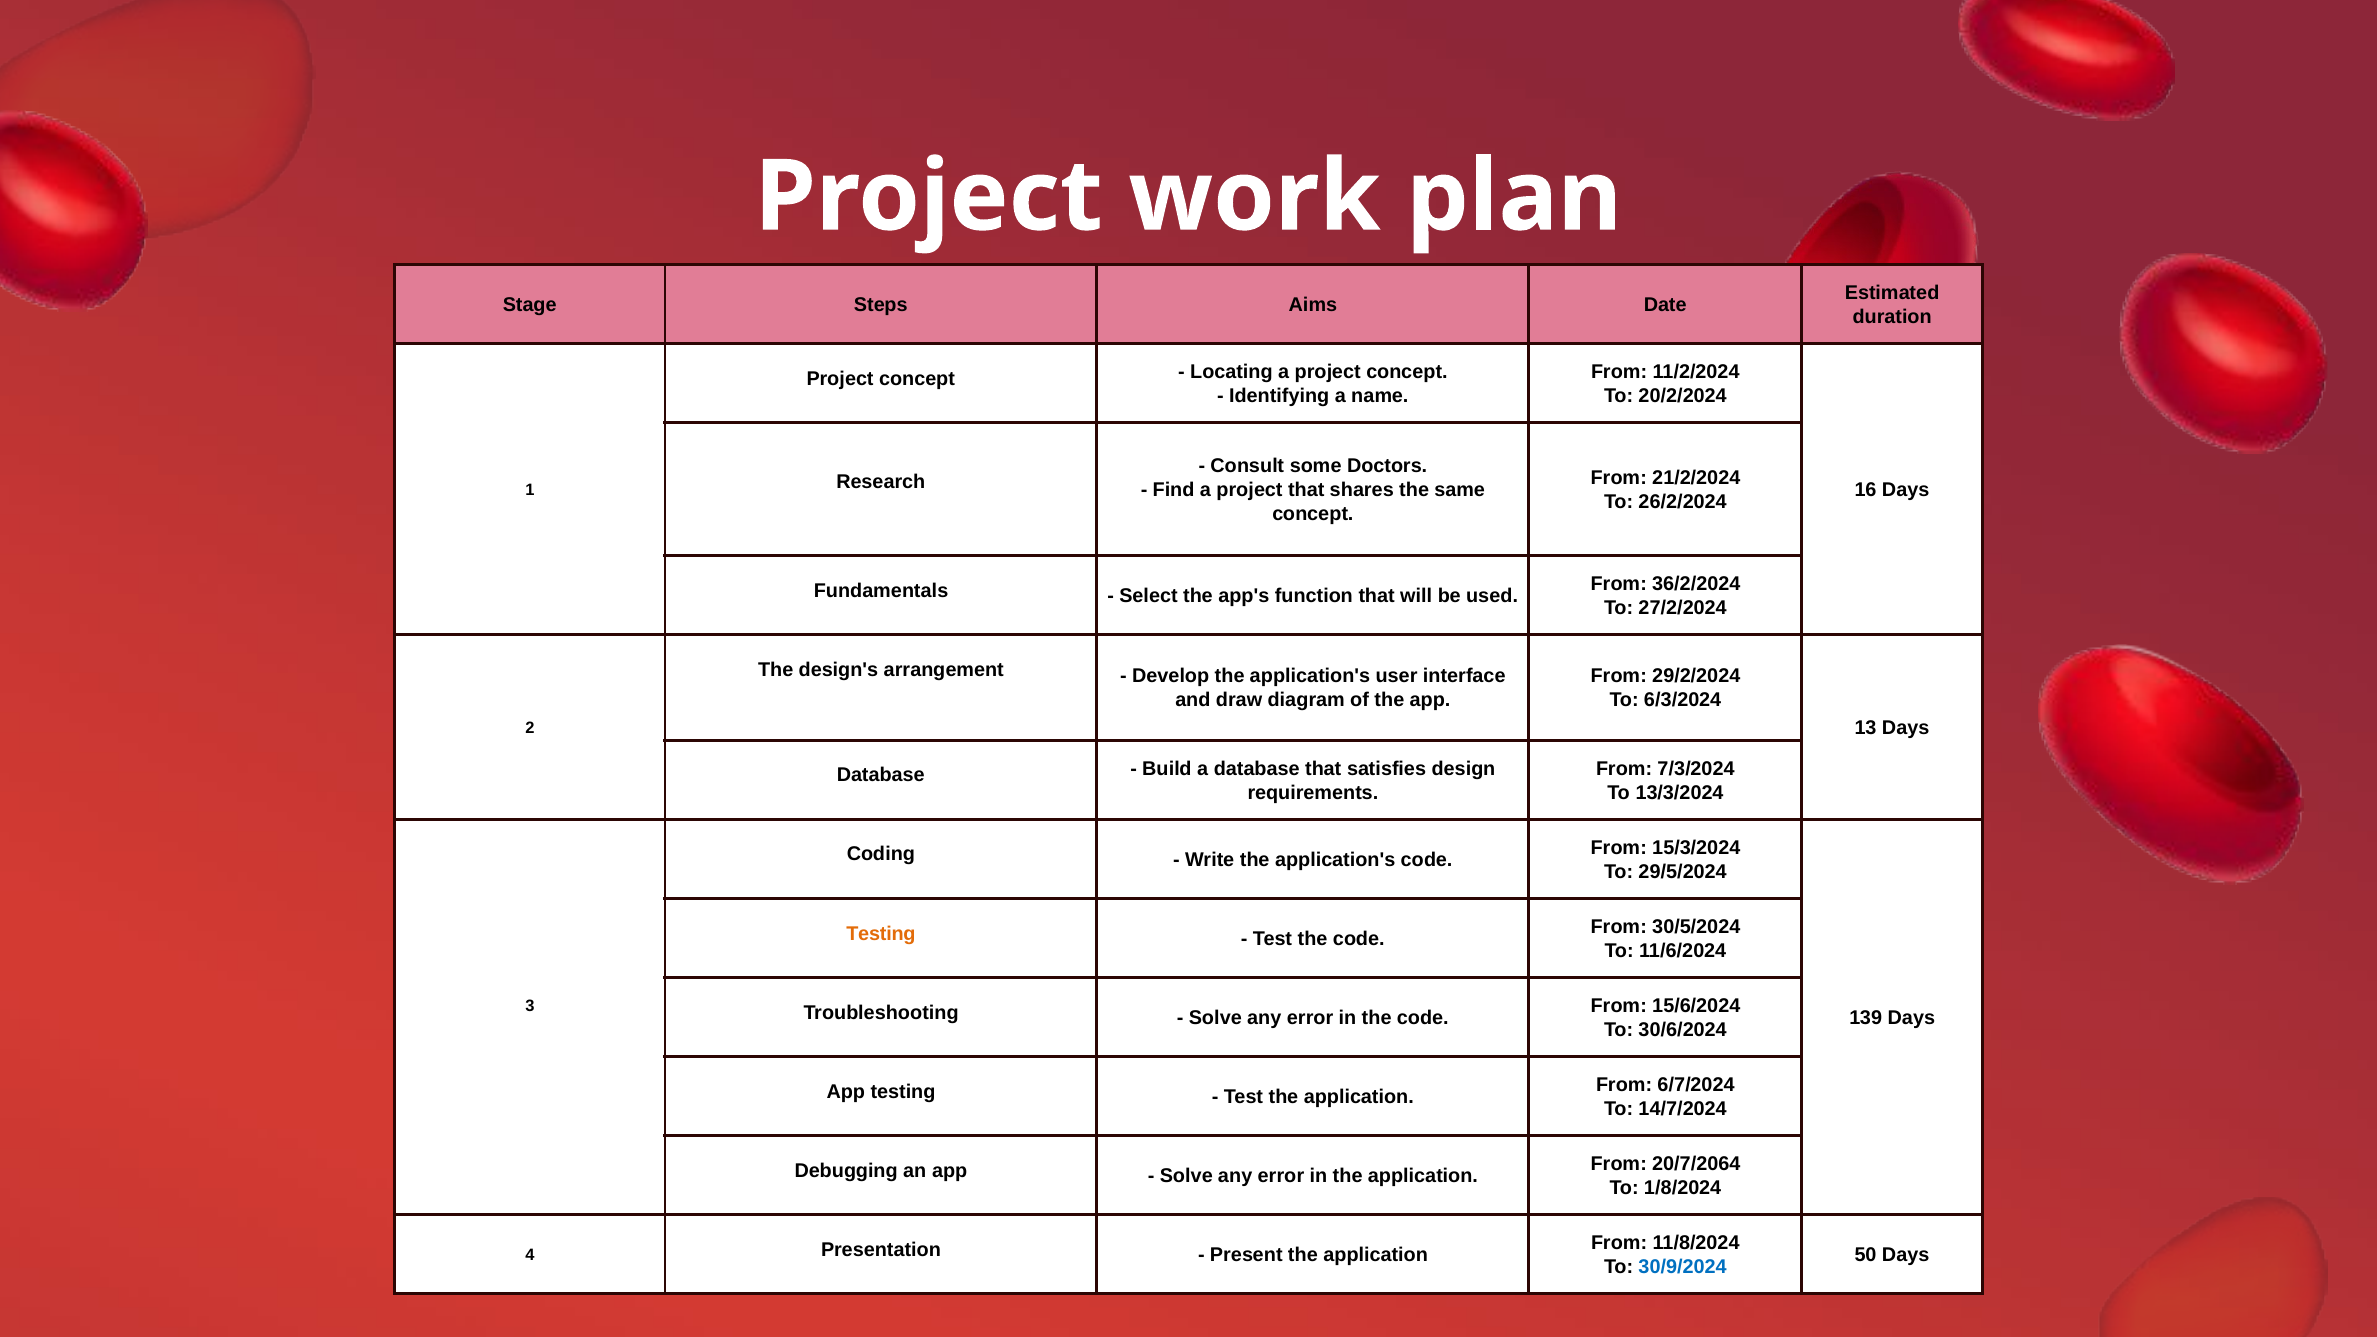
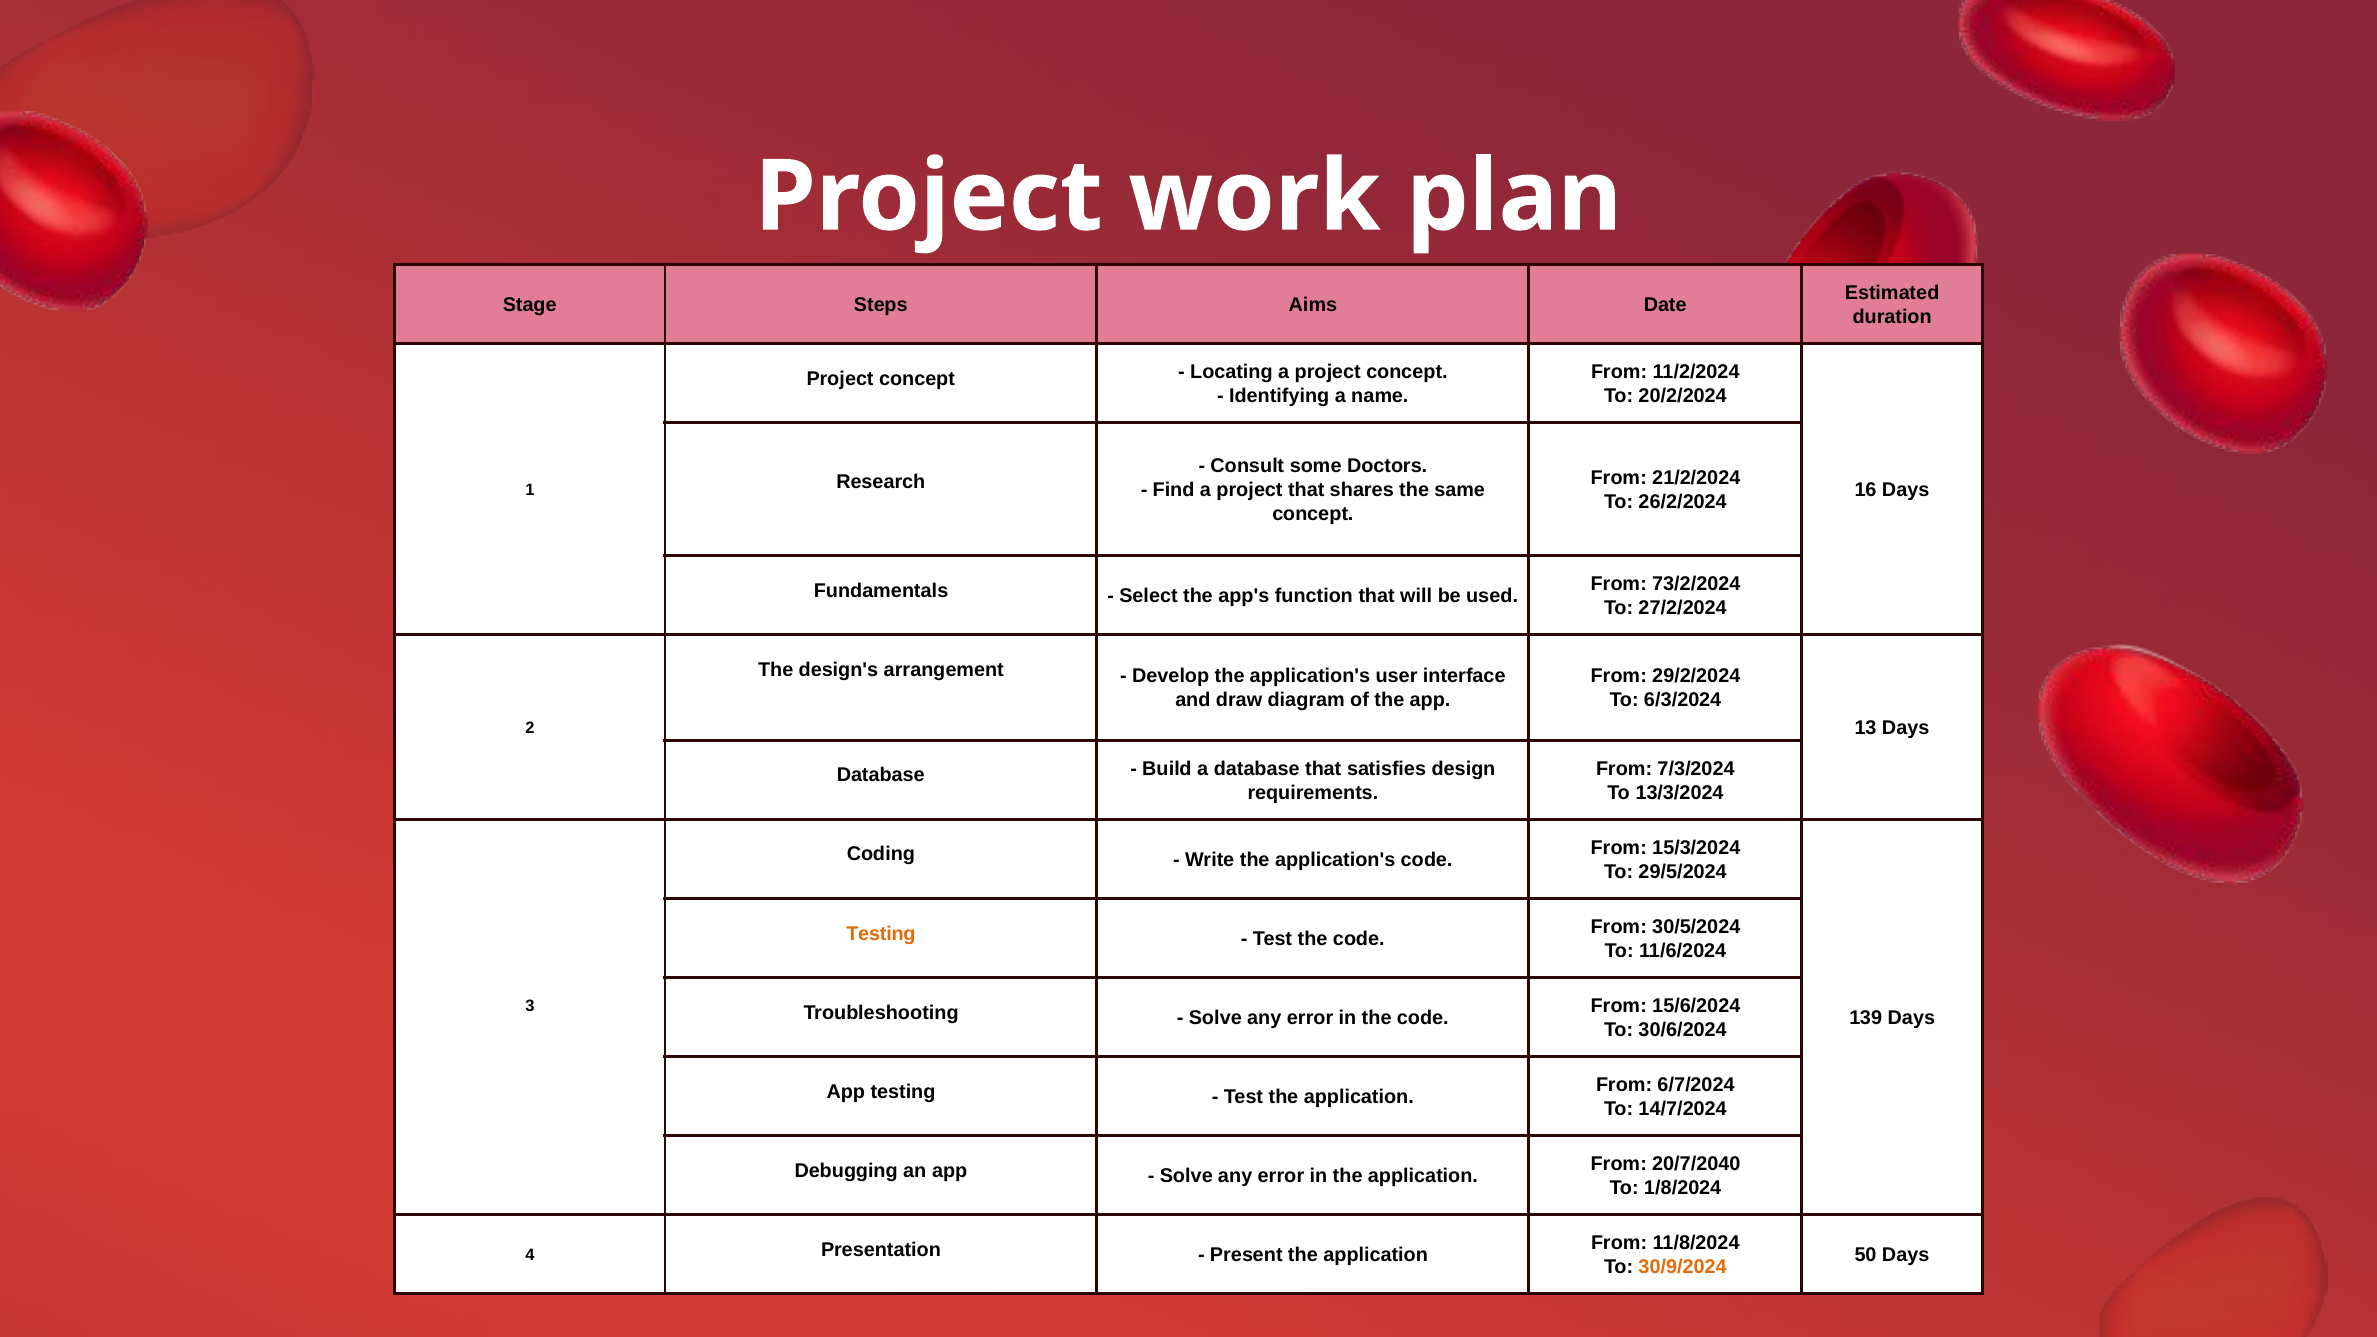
36/2/2024: 36/2/2024 -> 73/2/2024 (1696, 584)
20/7/2064: 20/7/2064 -> 20/7/2040 (1696, 1164)
30/9/2024 colour: blue -> orange (1683, 1267)
